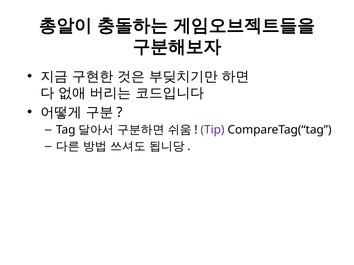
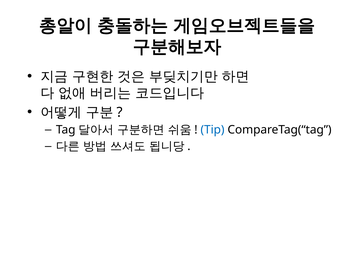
Tip colour: purple -> blue (213, 130)
